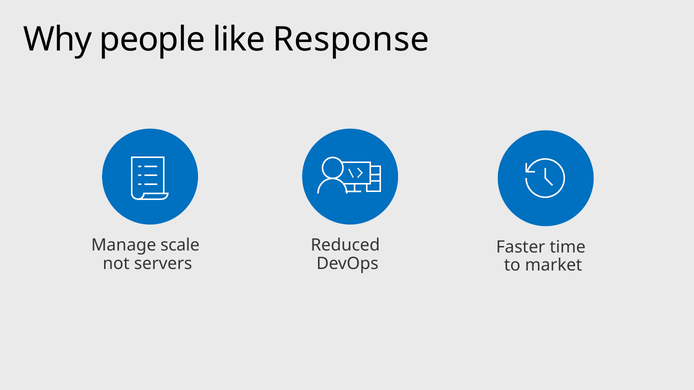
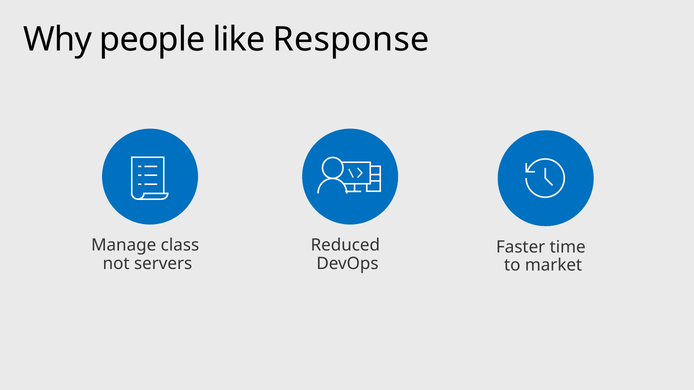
scale: scale -> class (180, 246)
